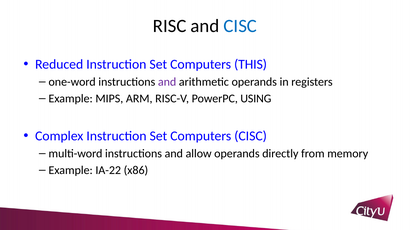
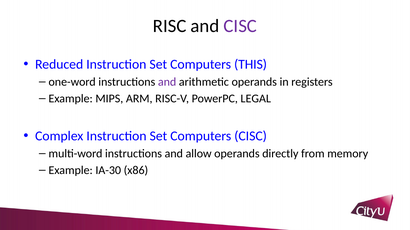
CISC colour: blue -> purple (240, 26)
USING: USING -> LEGAL (256, 99)
IA-22: IA-22 -> IA-30 (108, 171)
